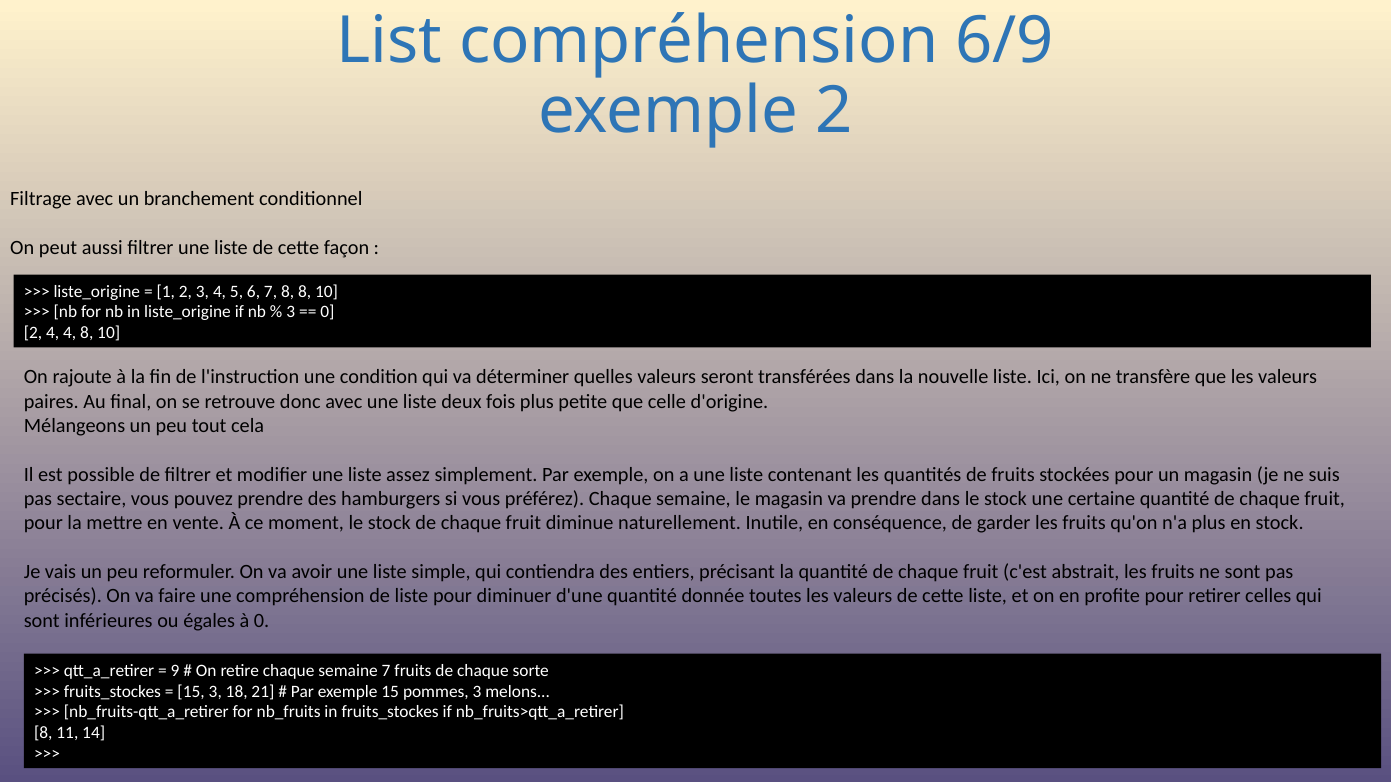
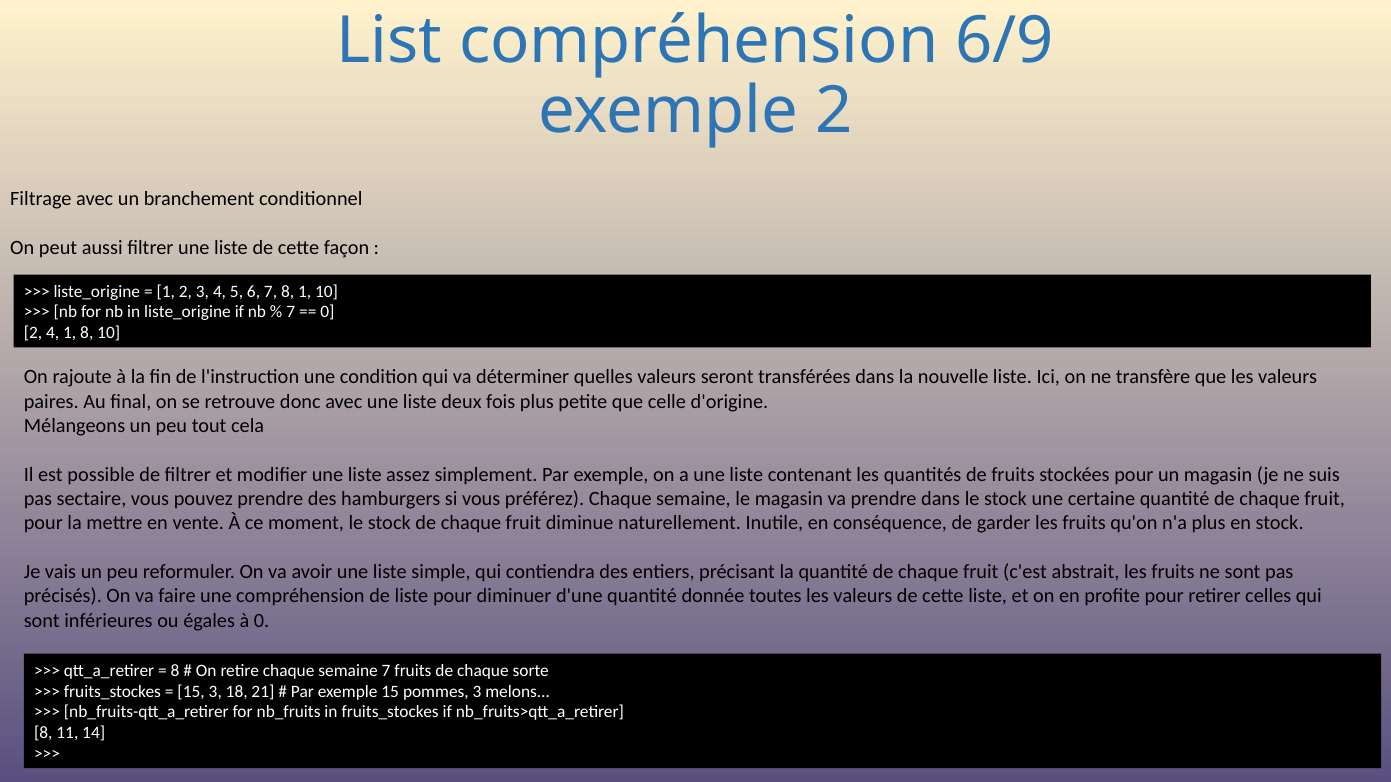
8 8: 8 -> 1 (305, 292)
3: 3 -> 7 (291, 312)
4 4: 4 -> 1 (70, 333)
9: 9 -> 8 (175, 671)
